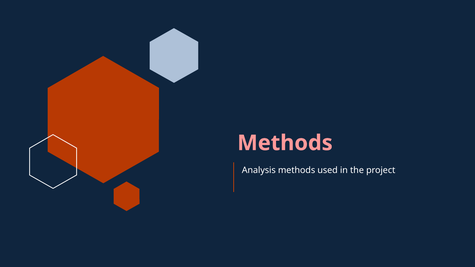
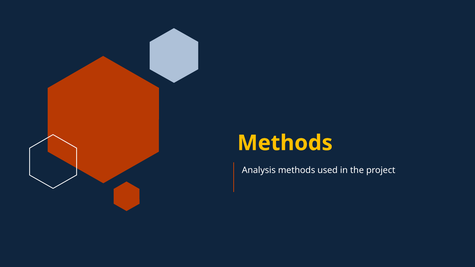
Methods colour: pink -> yellow (285, 143)
